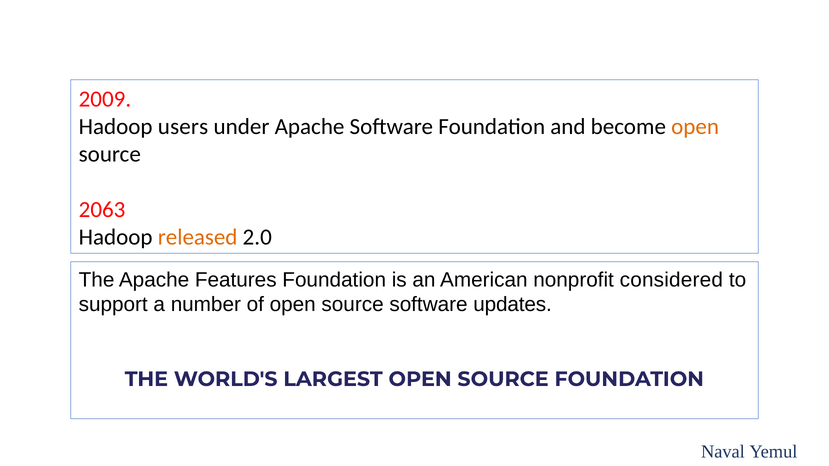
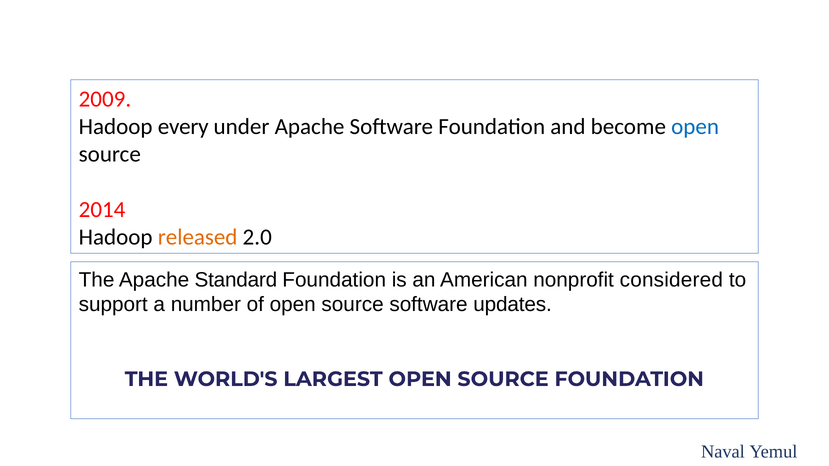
users: users -> every (183, 127)
open colour: orange -> blue (695, 127)
2063: 2063 -> 2014 (102, 210)
Features: Features -> Standard (236, 280)
